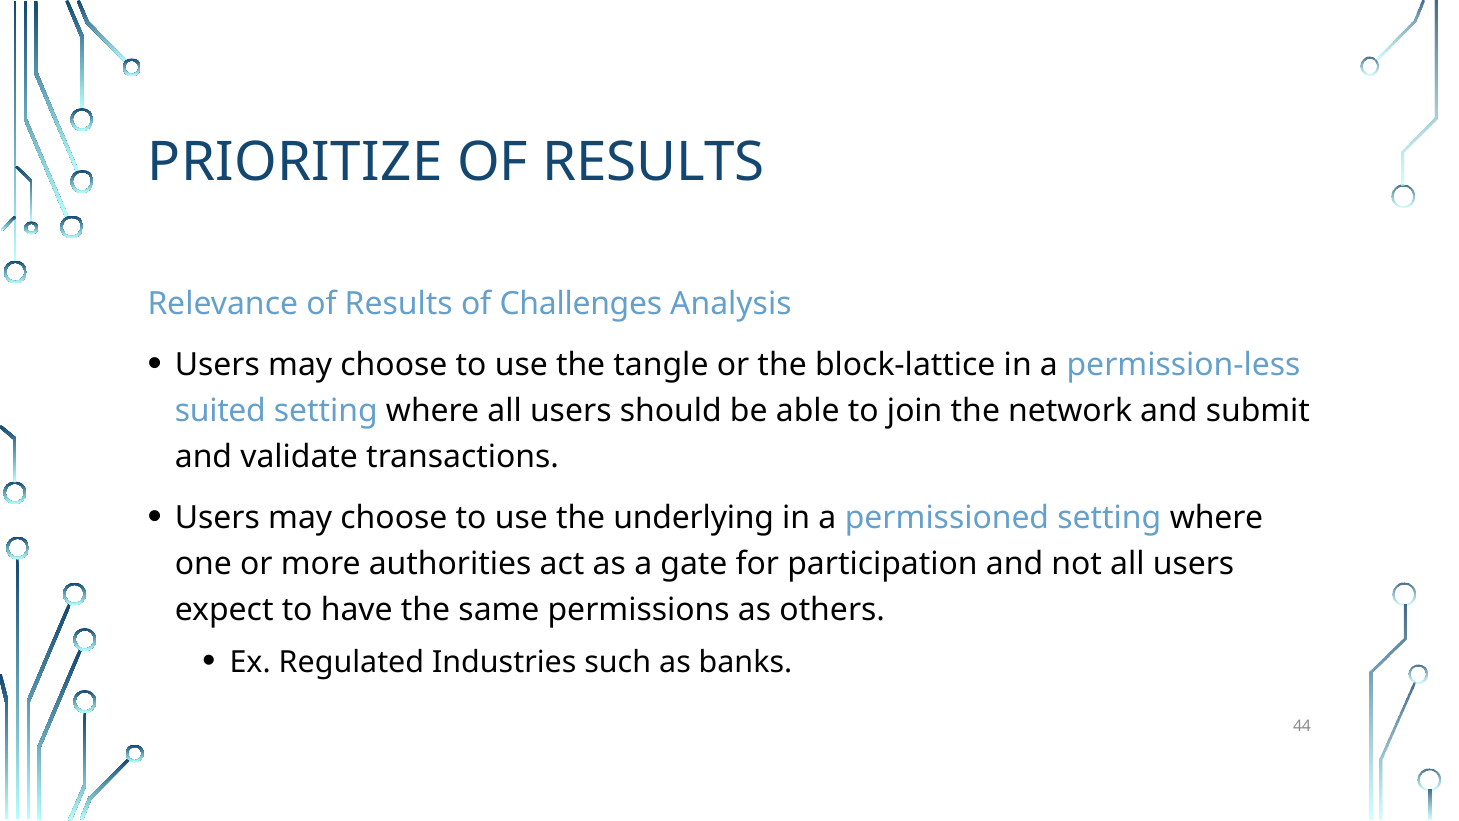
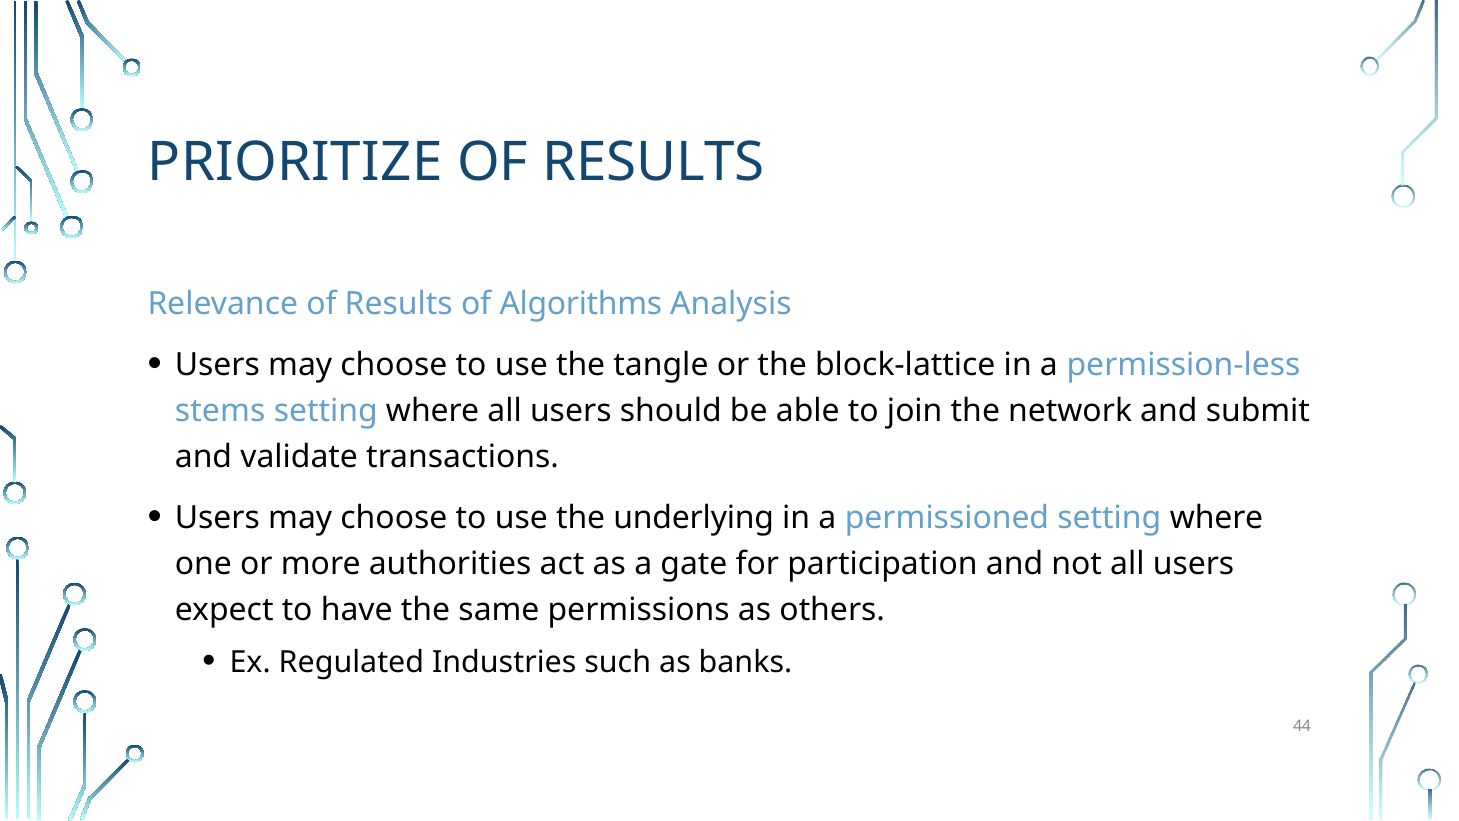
Challenges: Challenges -> Algorithms (581, 304)
suited: suited -> stems (220, 411)
